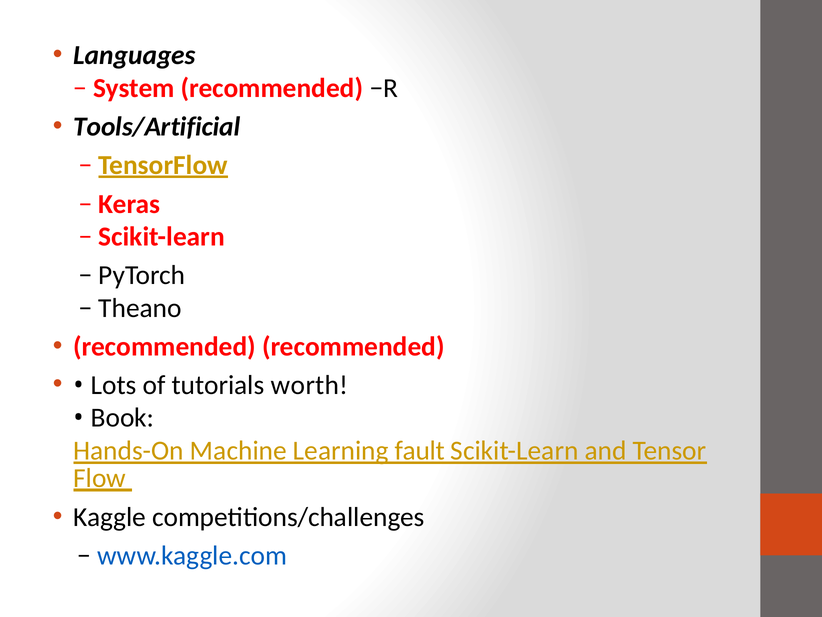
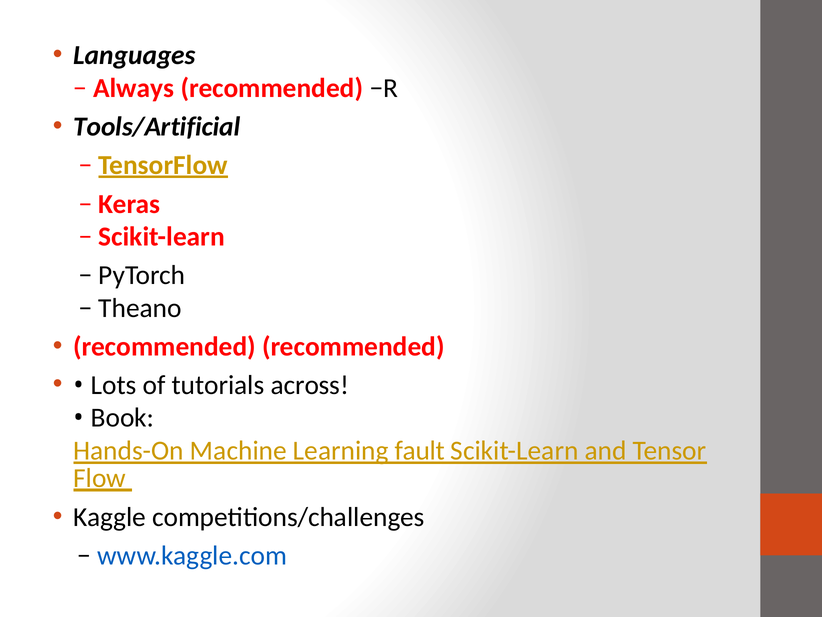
System: System -> Always (134, 88)
worth: worth -> across (310, 385)
